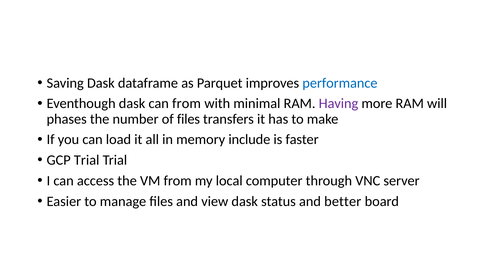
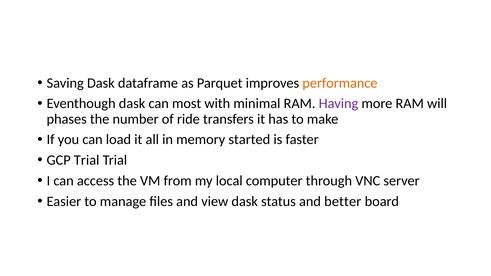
performance colour: blue -> orange (340, 83)
can from: from -> most (187, 104)
of files: files -> ride (188, 119)
include: include -> started (249, 140)
